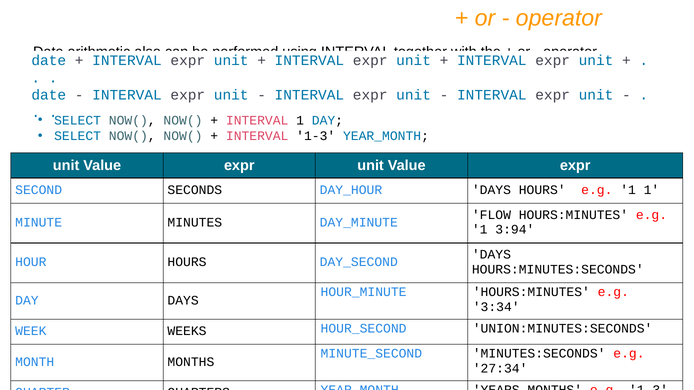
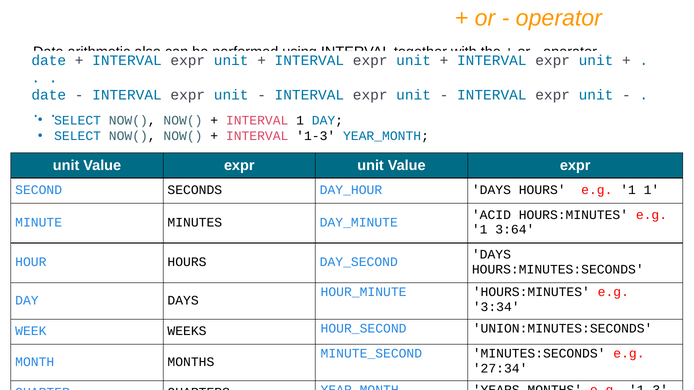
FLOW: FLOW -> ACID (491, 215)
3:94: 3:94 -> 3:64 (515, 230)
